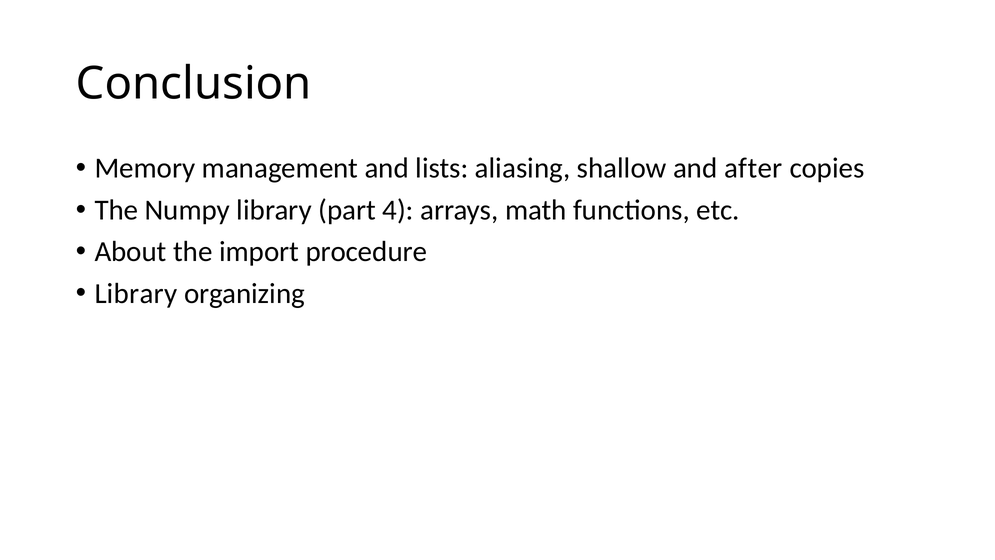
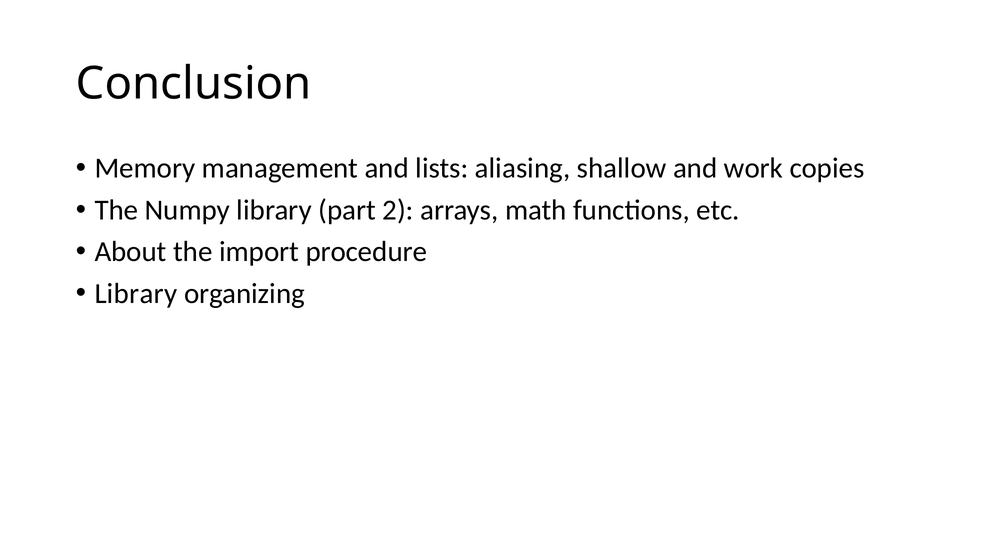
after: after -> work (754, 168)
4: 4 -> 2 (398, 210)
